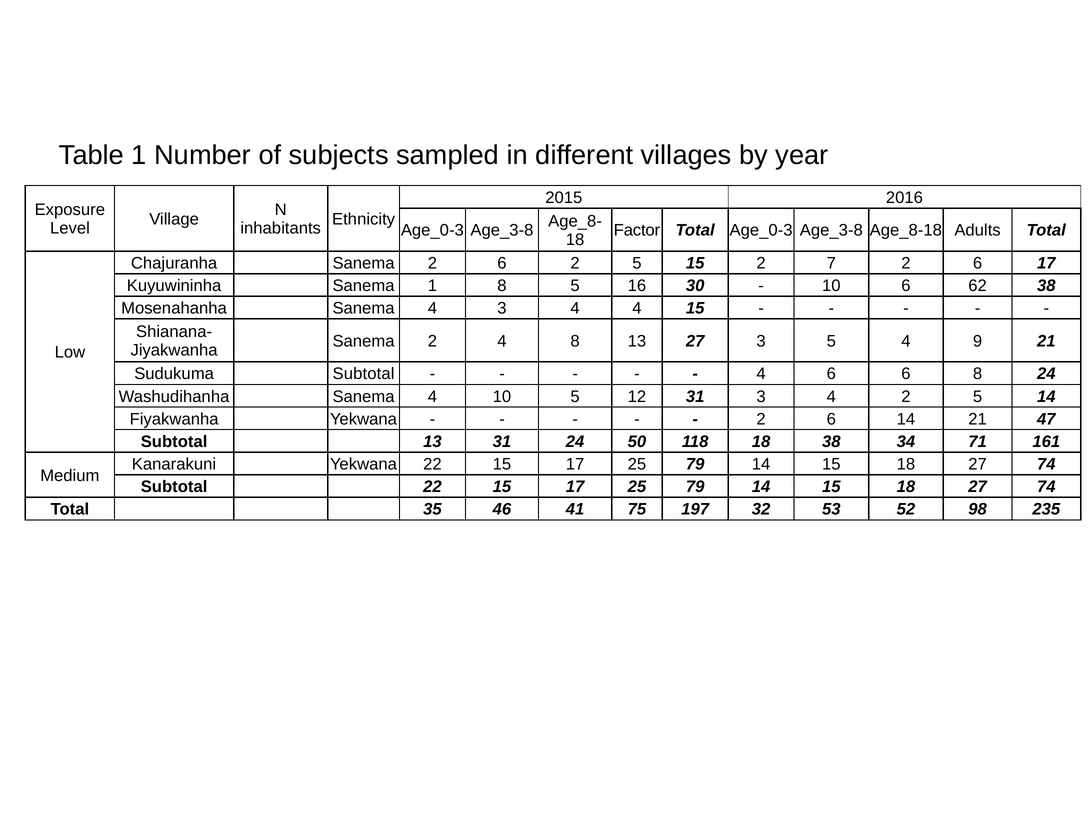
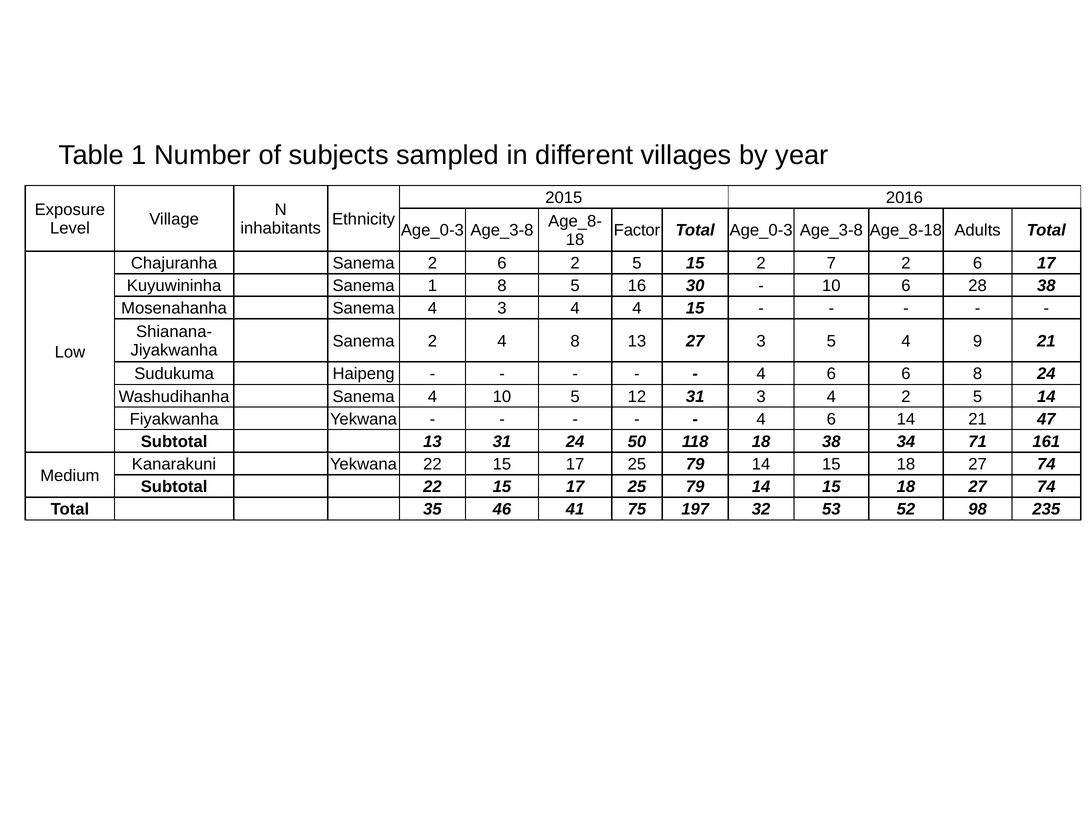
62: 62 -> 28 (978, 286)
Sudukuma Subtotal: Subtotal -> Haipeng (364, 374)
2: 2 -> 4 (761, 419)
